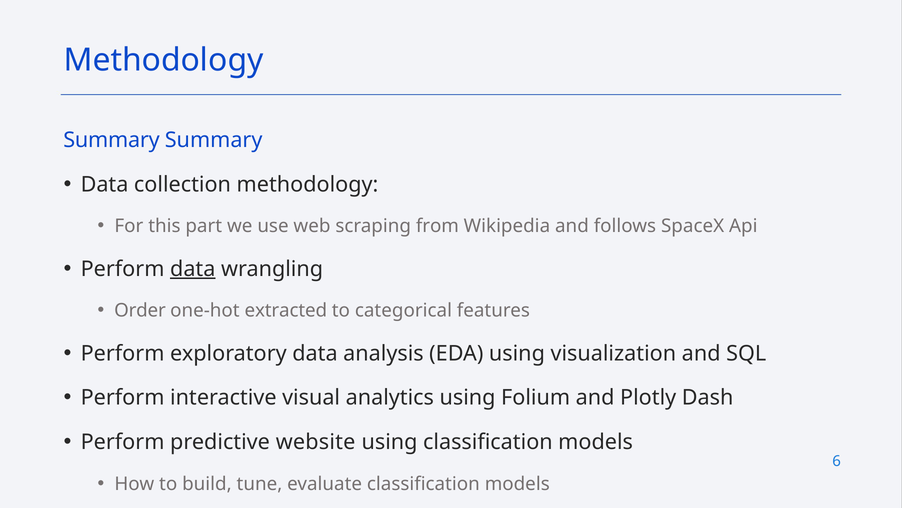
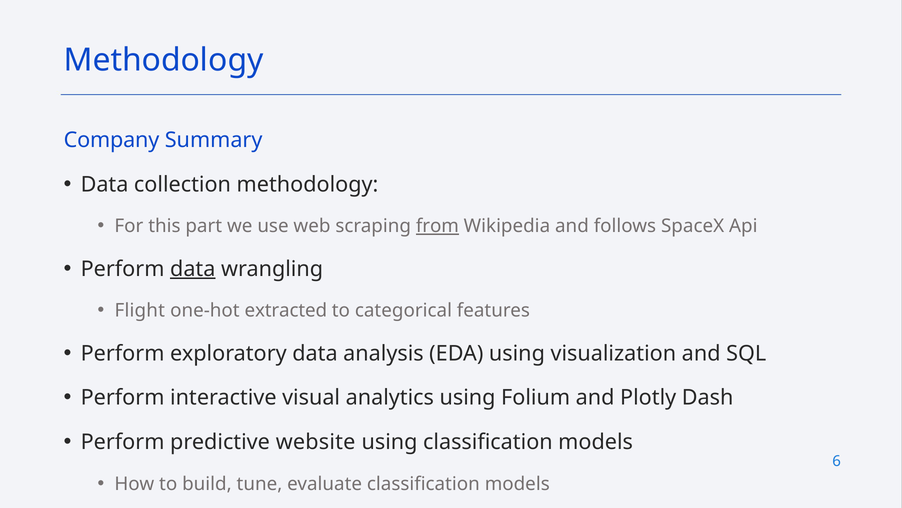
Summary: Summary -> Company (112, 140)
from underline: none -> present (437, 226)
Order: Order -> Flight (140, 310)
